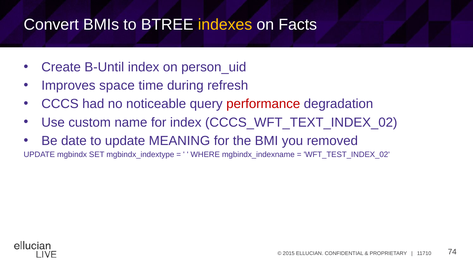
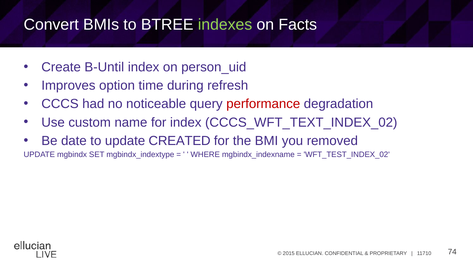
indexes colour: yellow -> light green (225, 25)
space: space -> option (117, 86)
MEANING: MEANING -> CREATED (180, 141)
